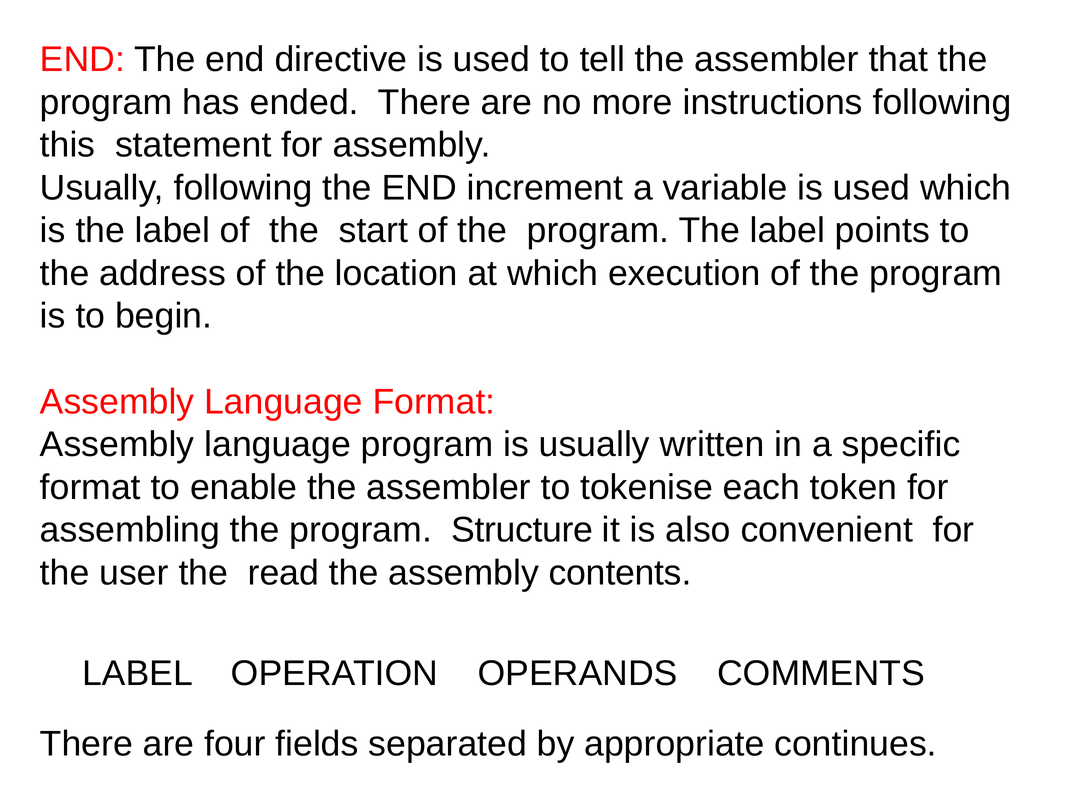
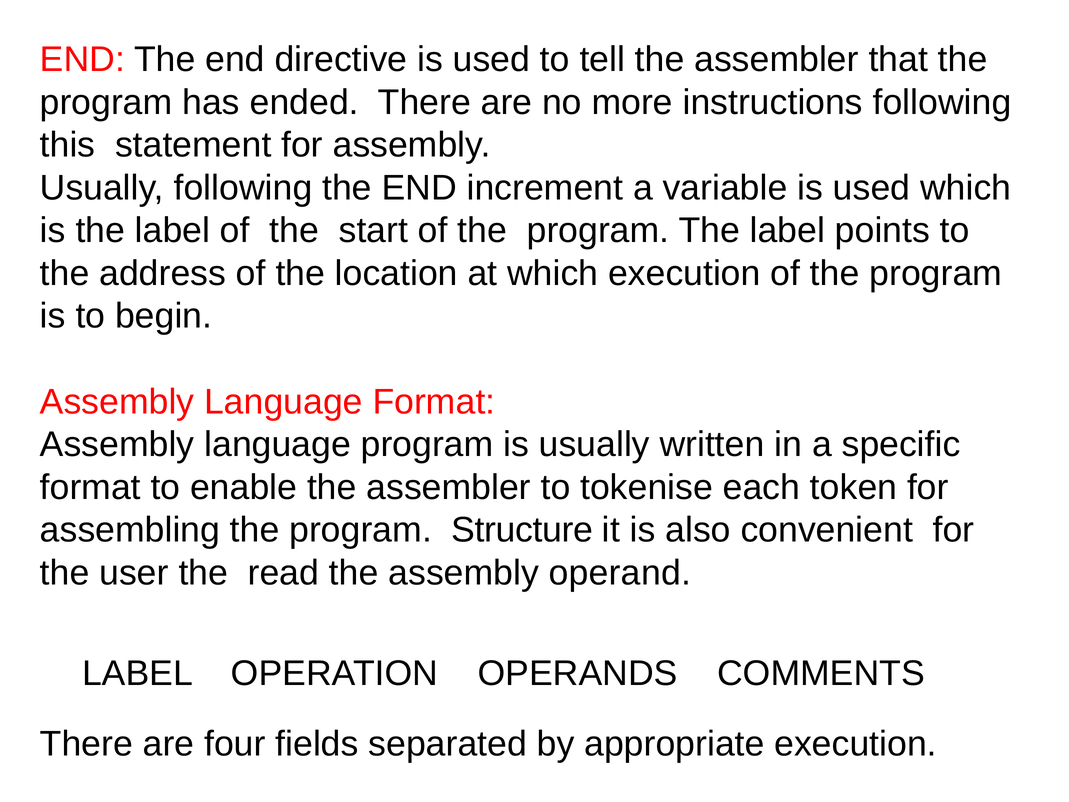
contents: contents -> operand (620, 573)
appropriate continues: continues -> execution (856, 744)
